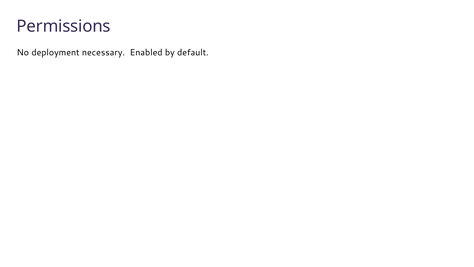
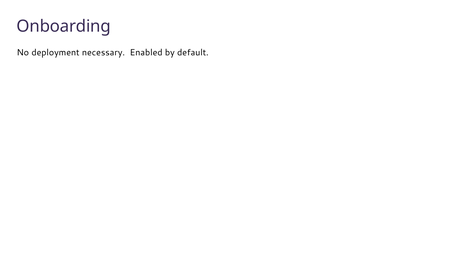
Permissions: Permissions -> Onboarding (64, 26)
